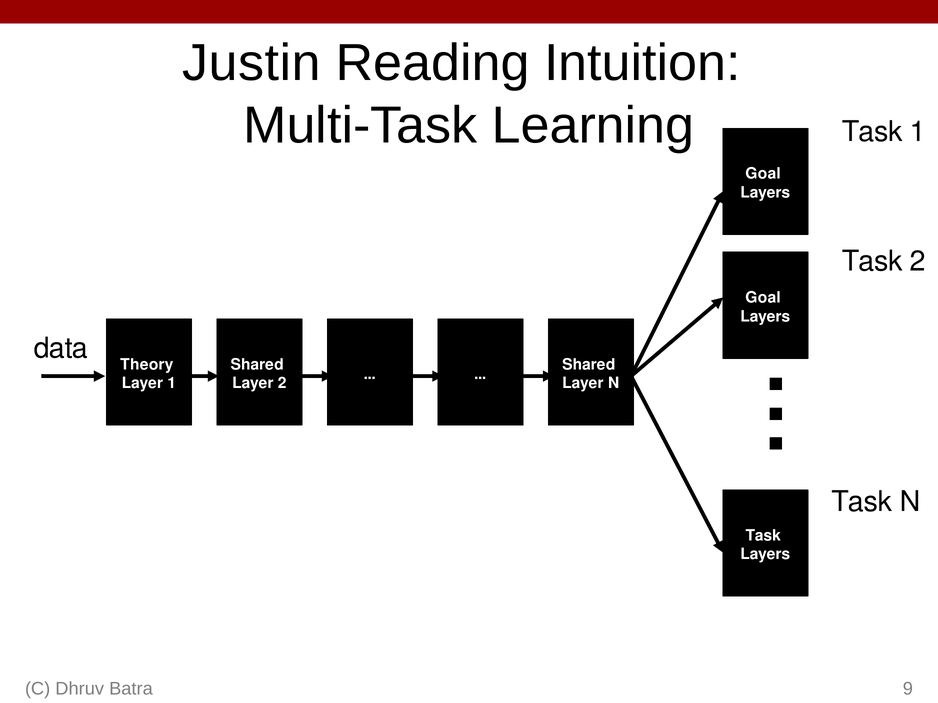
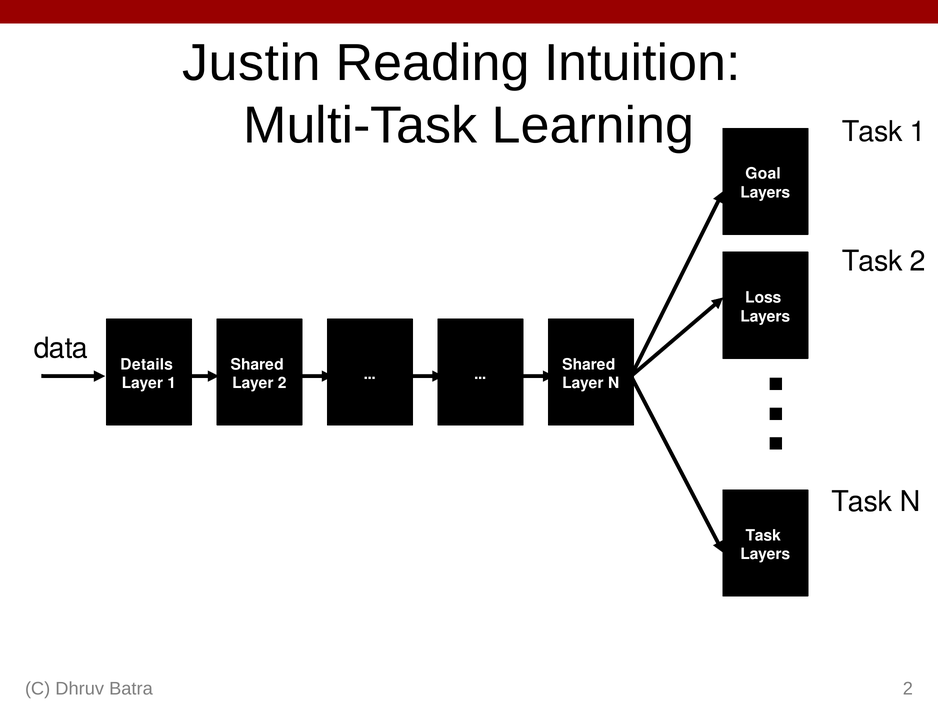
Goal: Goal -> Loss (763, 298)
Theory: Theory -> Details (147, 365)
Batra 9: 9 -> 2 (908, 689)
